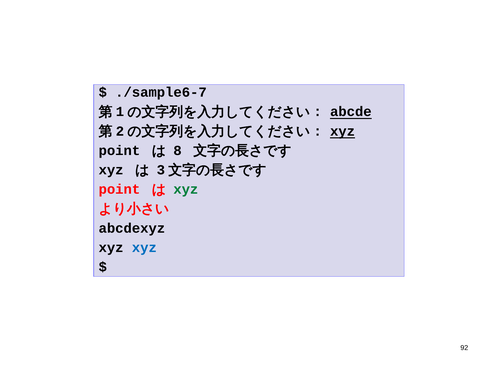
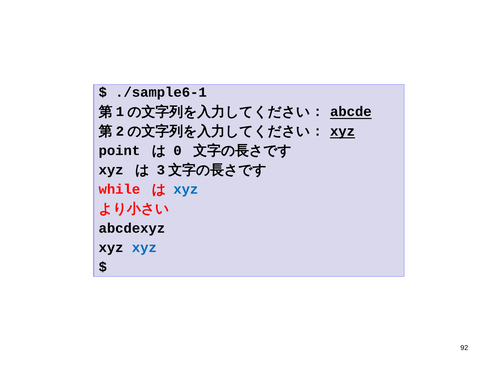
./sample6-7: ./sample6-7 -> ./sample6-1 (161, 92)
8: 8 -> 0 (178, 150)
point: point -> while (119, 189)
xyz colour: green -> blue (186, 189)
